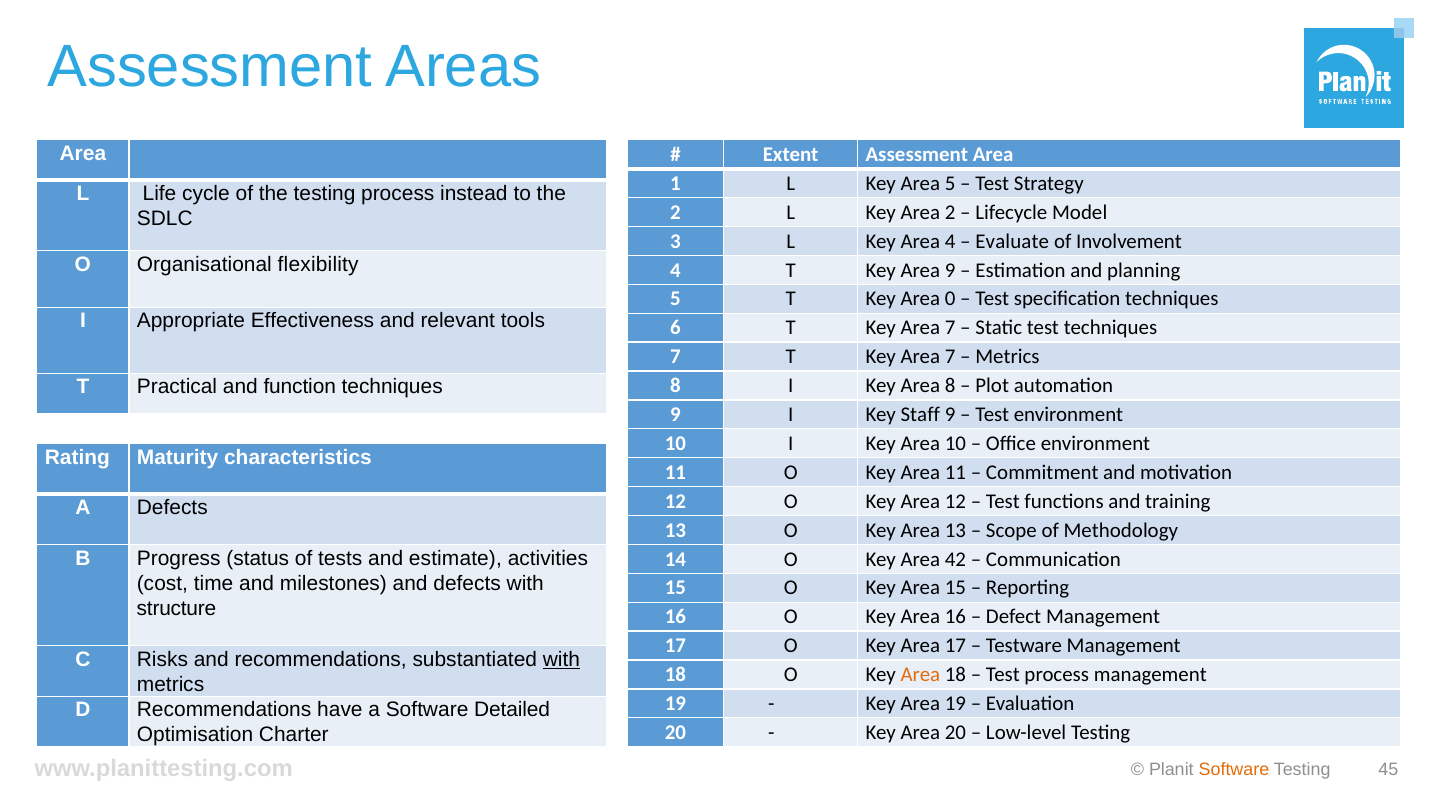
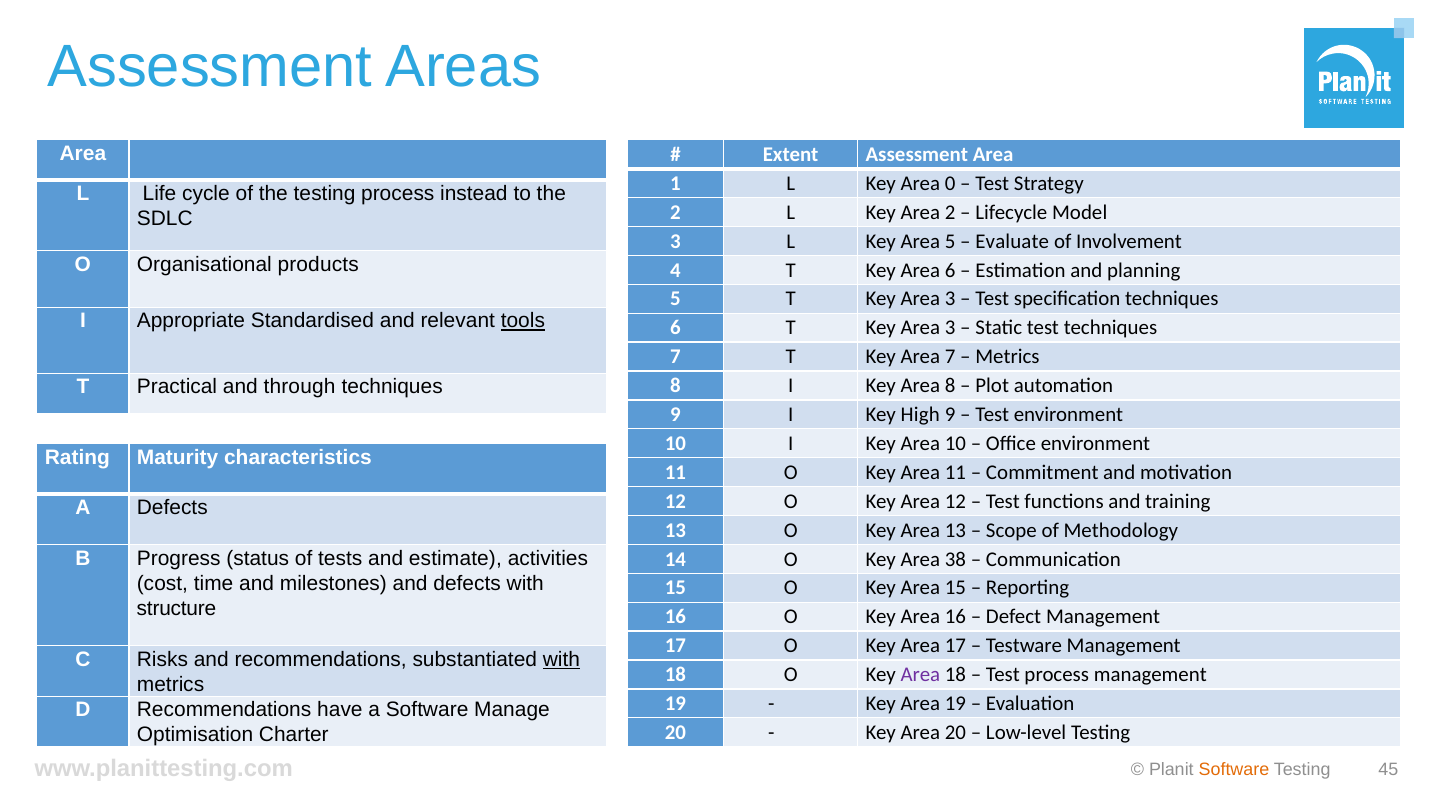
Area 5: 5 -> 0 (950, 184)
Area 4: 4 -> 5 (950, 241)
flexibility: flexibility -> products (318, 264)
Area 9: 9 -> 6 (950, 270)
0: 0 -> 3 (950, 299)
Effectiveness: Effectiveness -> Standardised (312, 321)
tools underline: none -> present (523, 321)
7: 7 -> 3 (950, 328)
function: function -> through (300, 387)
Staff: Staff -> High (920, 415)
42: 42 -> 38 (955, 559)
Area colour: orange -> purple (920, 675)
Detailed: Detailed -> Manage (512, 710)
